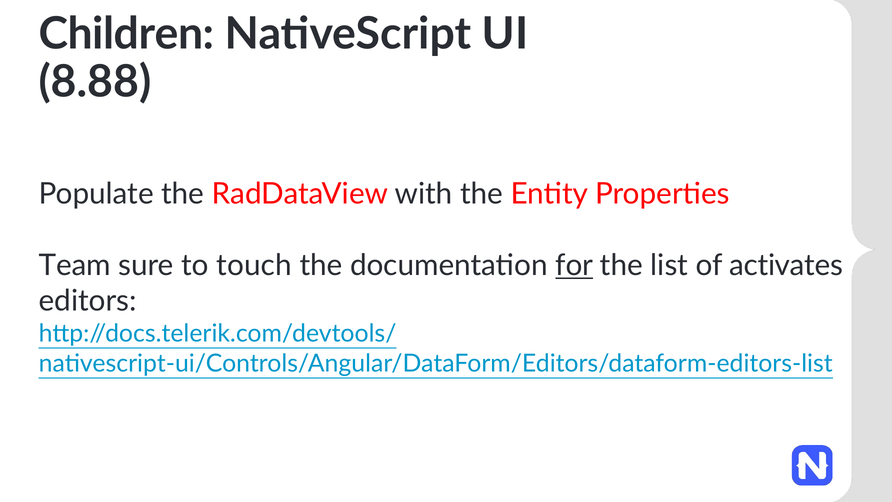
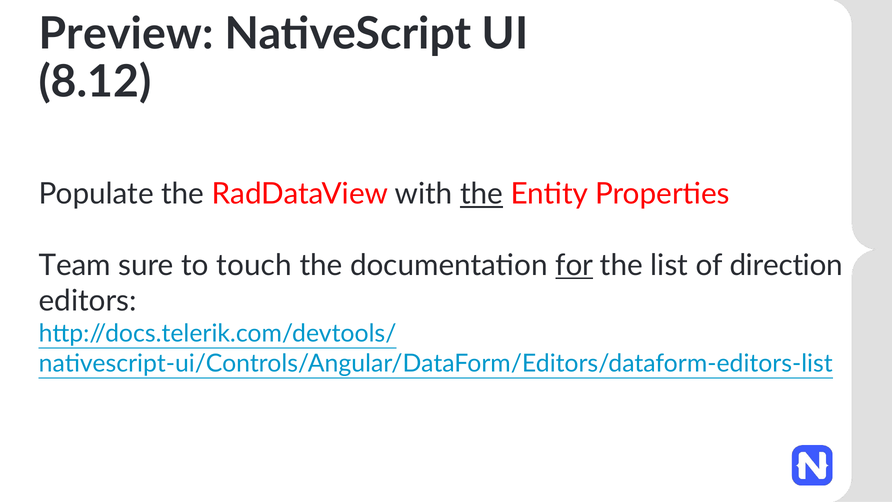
Children: Children -> Preview (126, 34)
8.88: 8.88 -> 8.12 (95, 82)
the underline: none -> present (482, 194)
activates: activates -> direction (786, 265)
